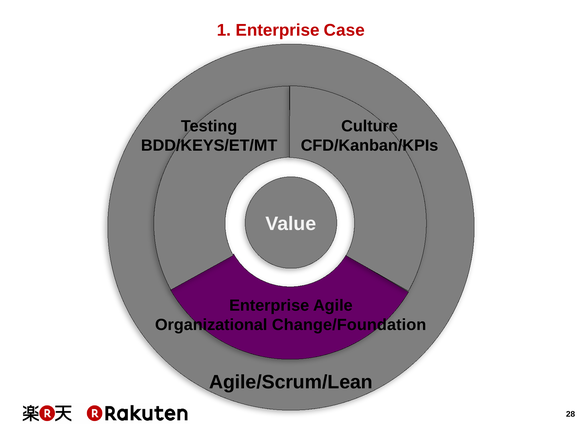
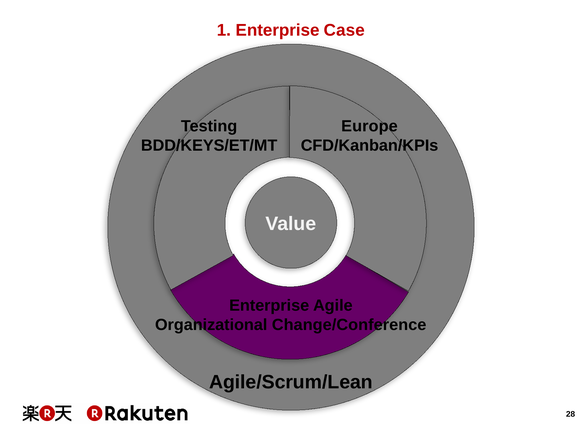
Culture: Culture -> Europe (369, 126)
Change/Foundation: Change/Foundation -> Change/Conference (349, 325)
